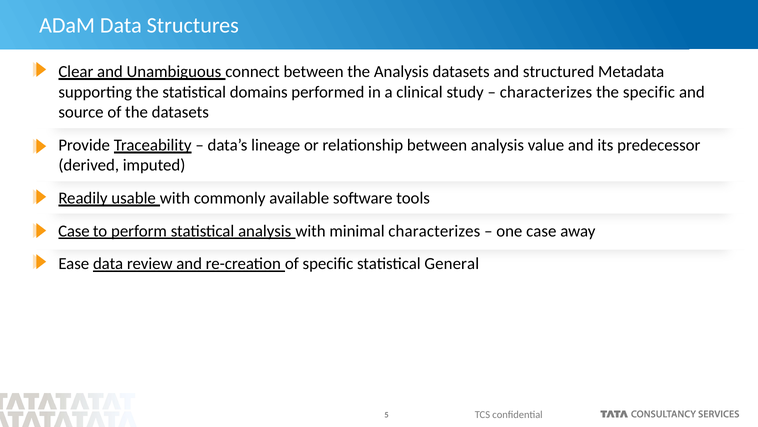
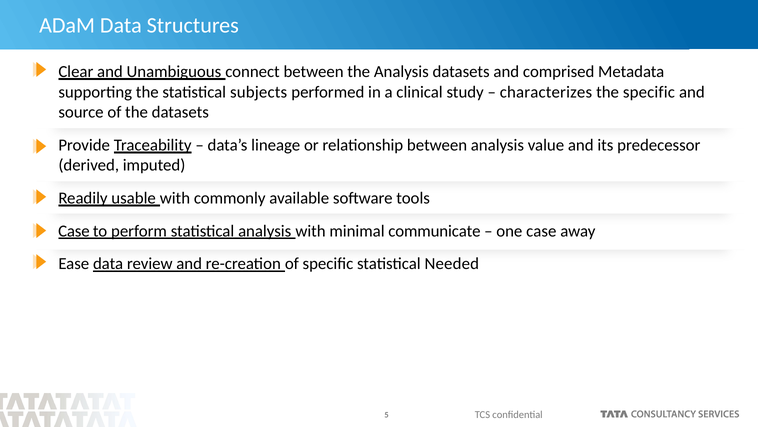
structured: structured -> comprised (559, 72)
domains: domains -> subjects (259, 92)
minimal characterizes: characterizes -> communicate (434, 231)
General: General -> Needed (452, 264)
